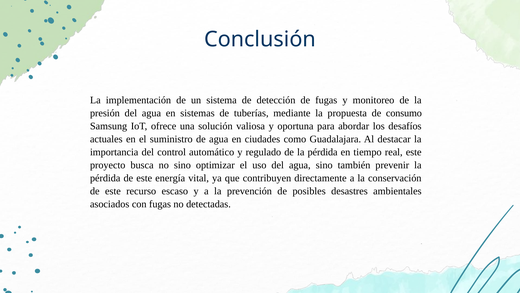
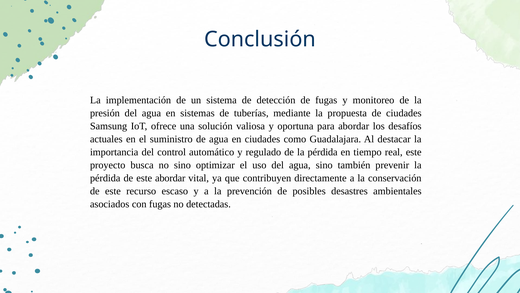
de consumo: consumo -> ciudades (404, 113)
este energía: energía -> abordar (170, 178)
